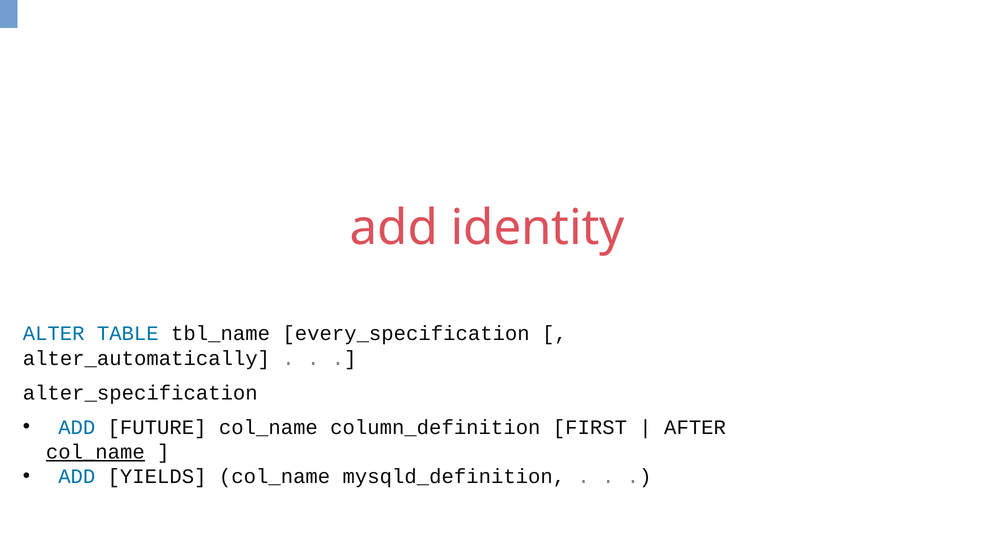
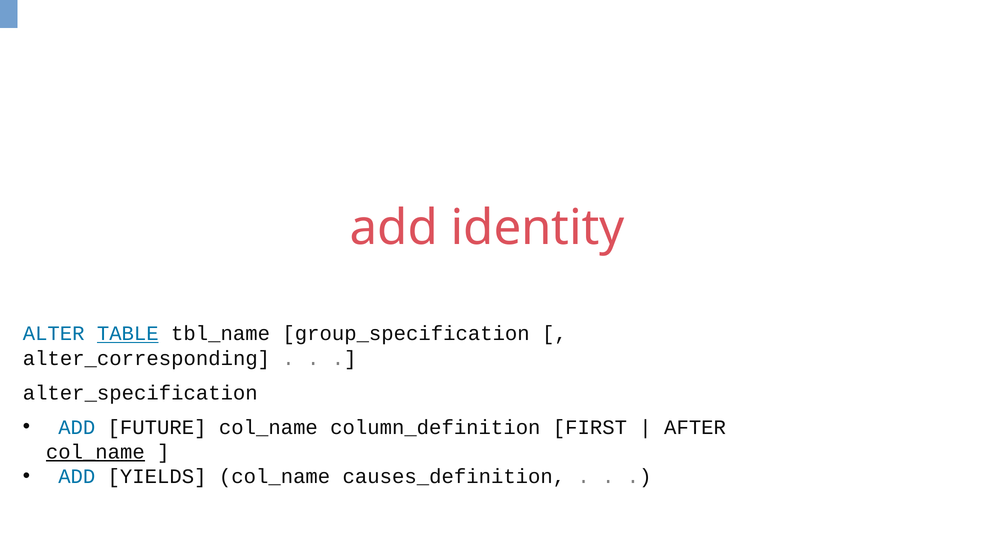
TABLE underline: none -> present (128, 334)
every_specification: every_specification -> group_specification (406, 334)
alter_automatically: alter_automatically -> alter_corresponding (146, 358)
mysqld_definition: mysqld_definition -> causes_definition (454, 477)
